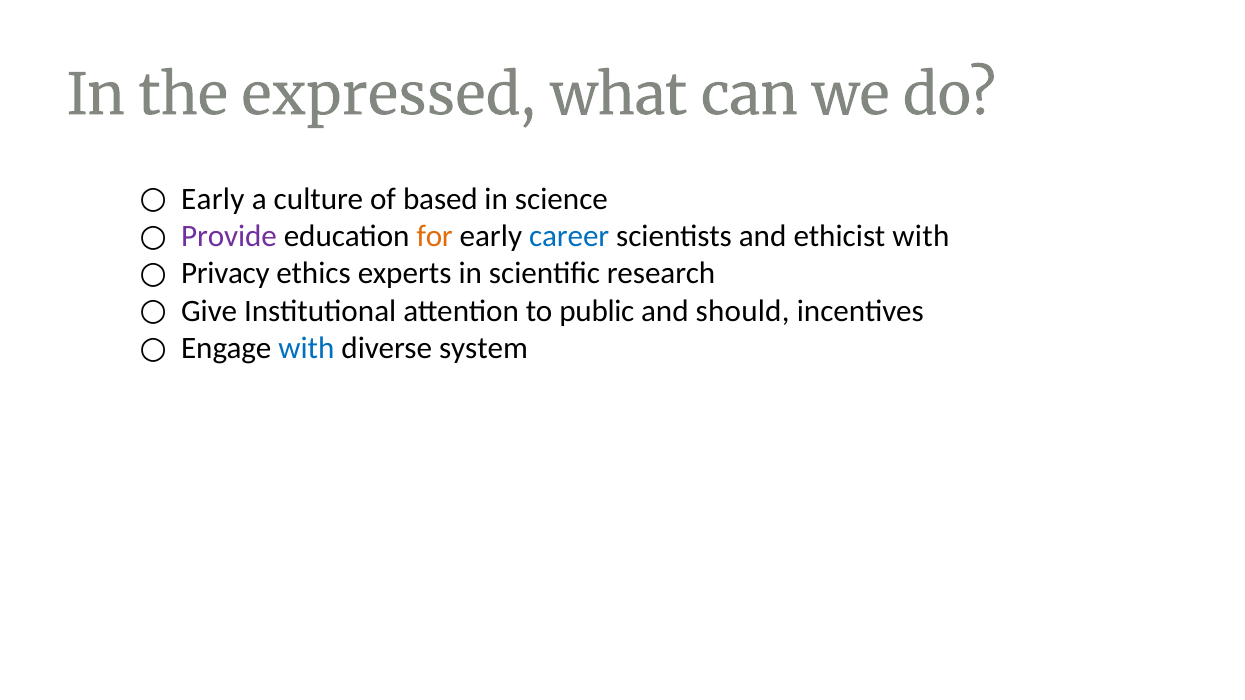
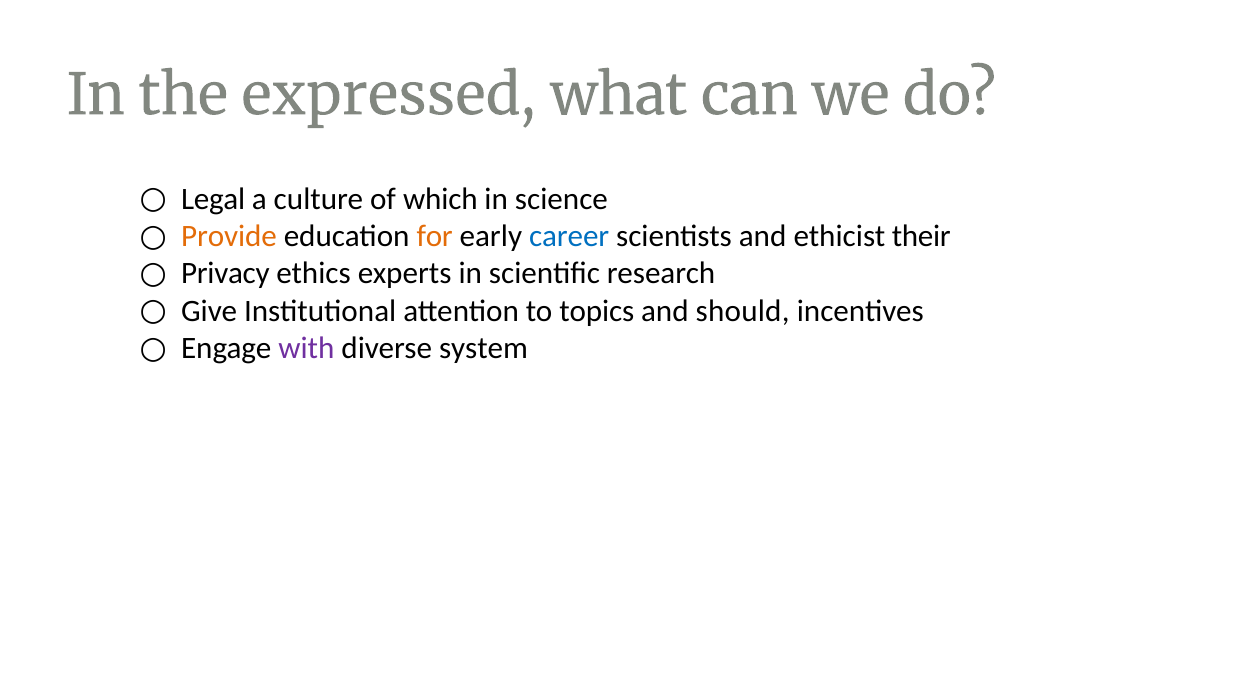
Early: Early -> Legal (213, 199)
based: based -> which (440, 199)
Provide colour: purple -> orange (229, 236)
ethicist with: with -> their (921, 236)
public: public -> topics (597, 311)
with colour: blue -> purple (306, 348)
